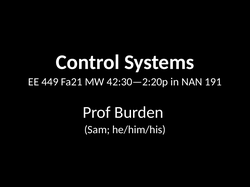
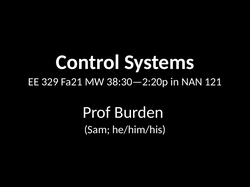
449: 449 -> 329 (50, 82)
42:30—2:20p: 42:30—2:20p -> 38:30—2:20p (137, 82)
191: 191 -> 121 (213, 82)
